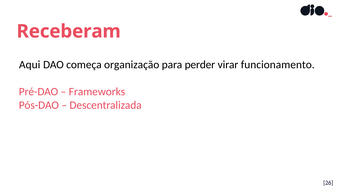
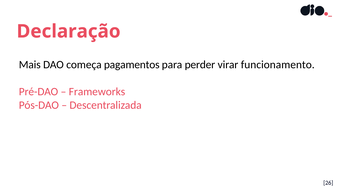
Receberam: Receberam -> Declaração (69, 31)
Aqui: Aqui -> Mais (30, 65)
organização: organização -> pagamentos (132, 65)
